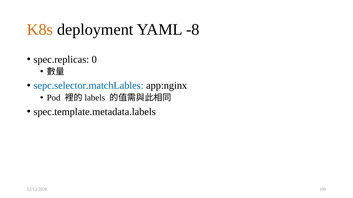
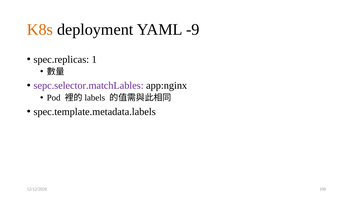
-8: -8 -> -9 (193, 30)
0: 0 -> 1 (94, 60)
sepc.selector.matchLables colour: blue -> purple (89, 86)
